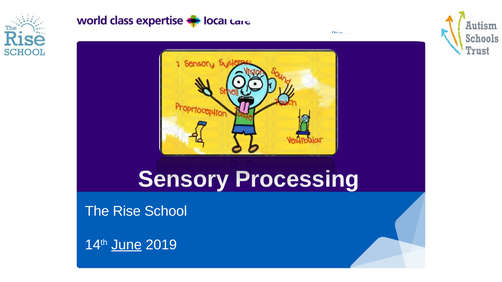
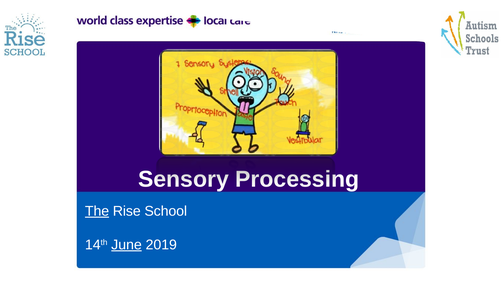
The underline: none -> present (97, 211)
